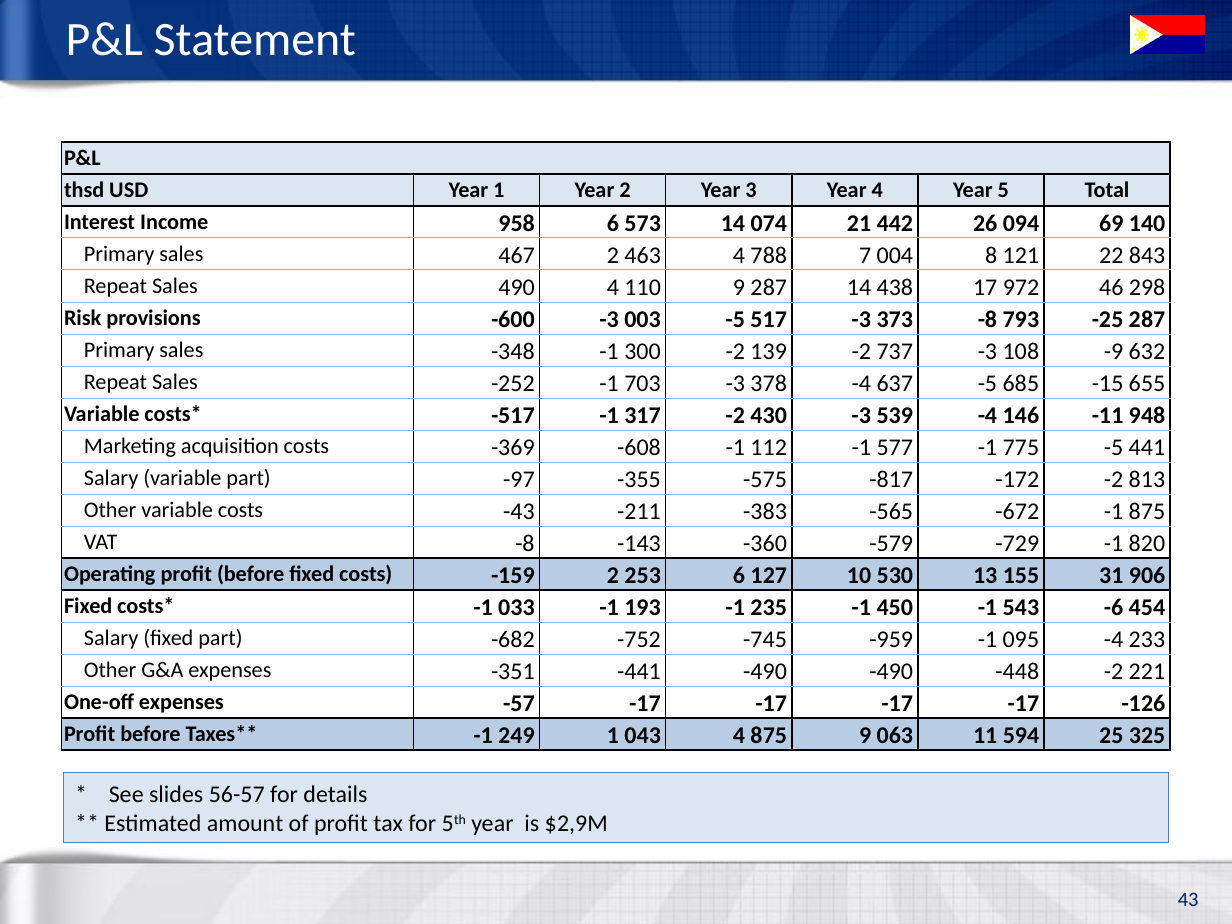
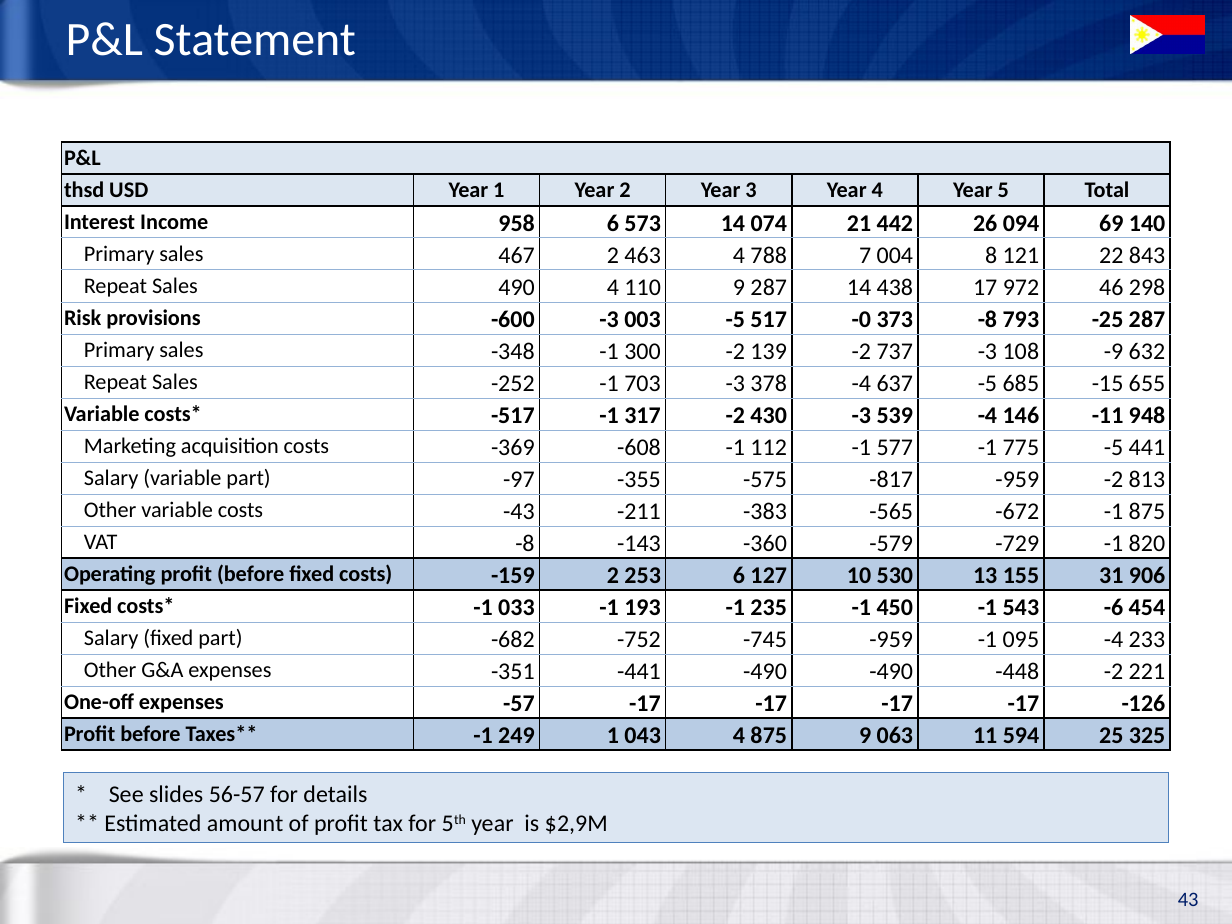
517 -3: -3 -> -0 (861, 320)
-817 -172: -172 -> -959 (1017, 480)
